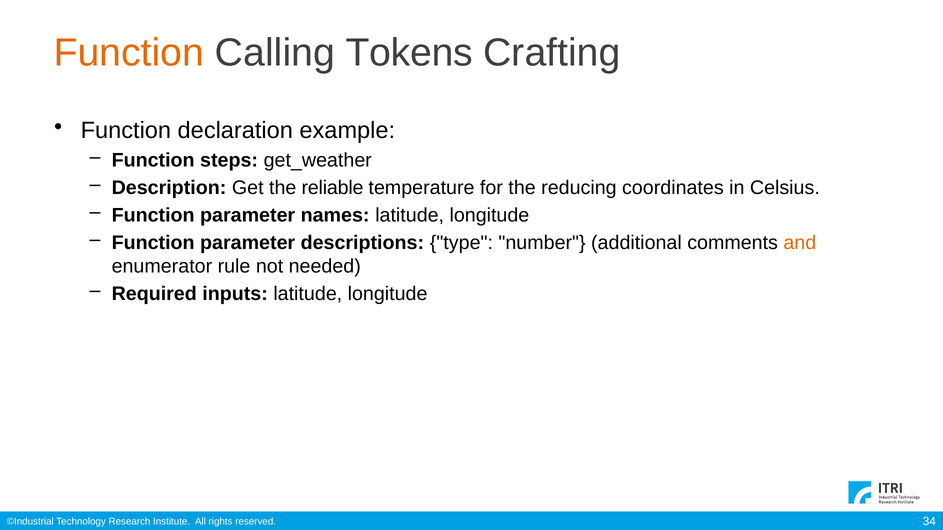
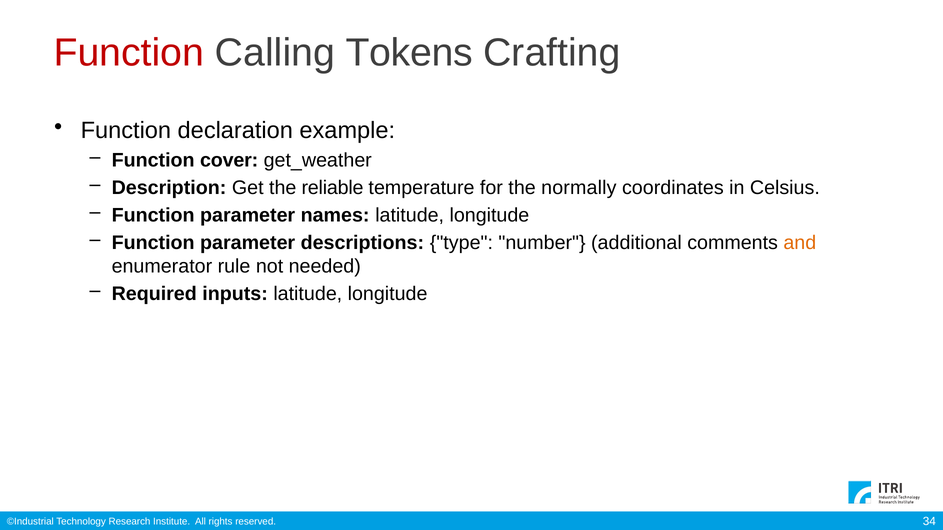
Function colour: orange -> red (129, 53)
steps: steps -> cover (229, 160)
reducing: reducing -> normally (579, 188)
